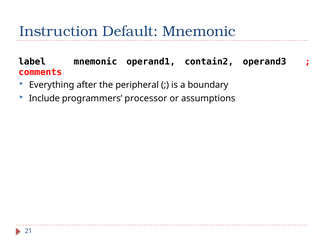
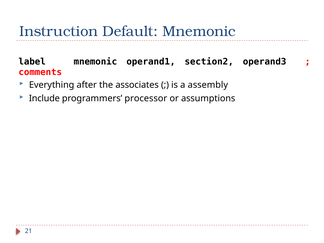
contain2: contain2 -> section2 (209, 62)
peripheral: peripheral -> associates (137, 85)
boundary: boundary -> assembly (208, 85)
